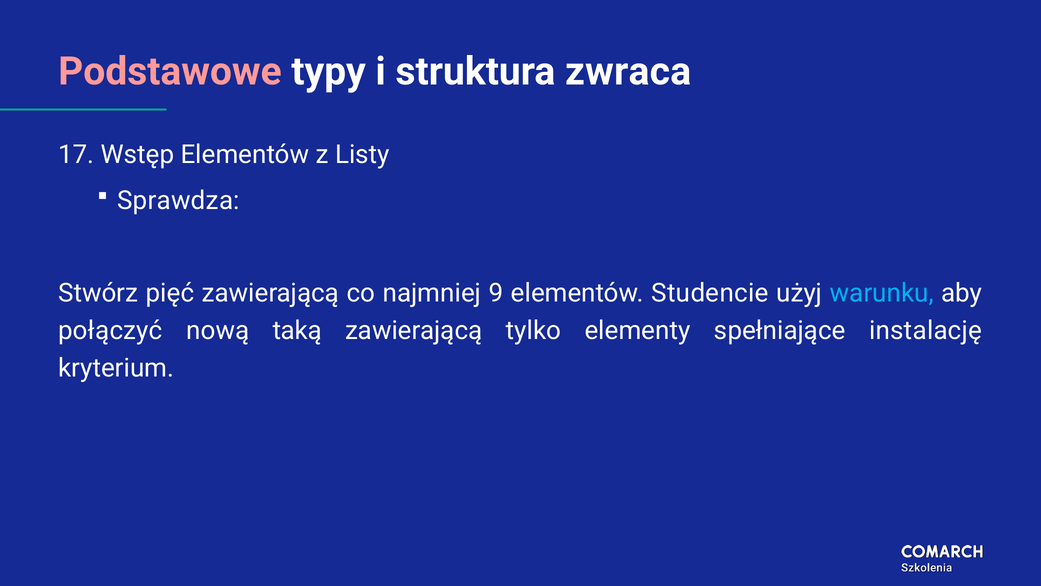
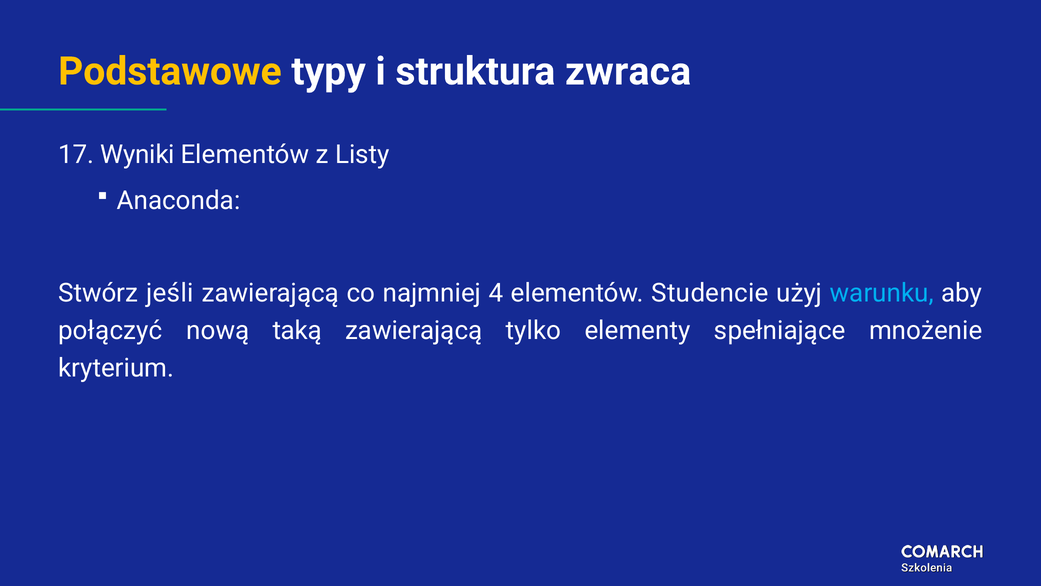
Podstawowe colour: pink -> yellow (170, 71)
Wstęp: Wstęp -> Wyniki (138, 154)
Sprawdza: Sprawdza -> Anaconda (179, 200)
pięć: pięć -> jeśli (170, 293)
9: 9 -> 4 (496, 293)
instalację: instalację -> mnożenie (926, 330)
